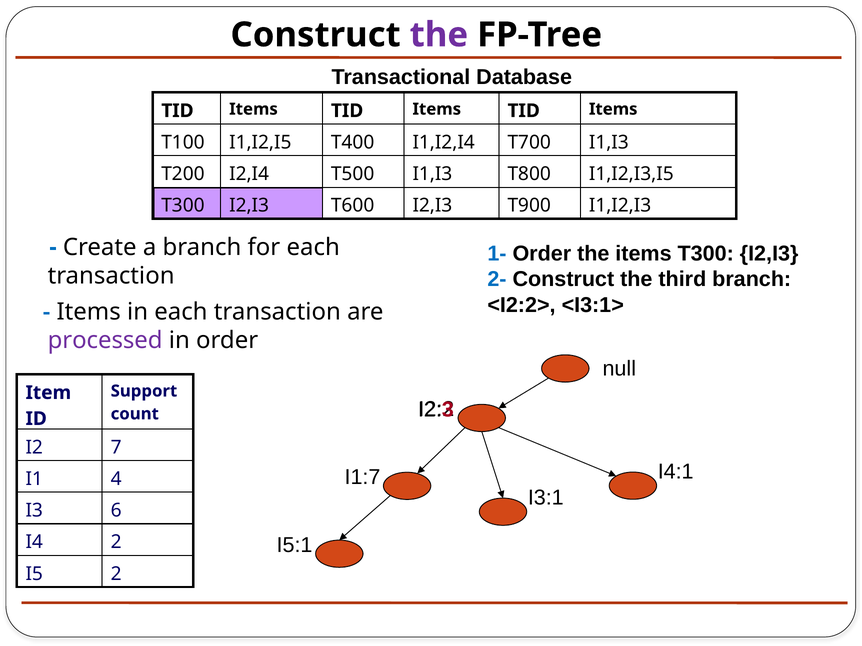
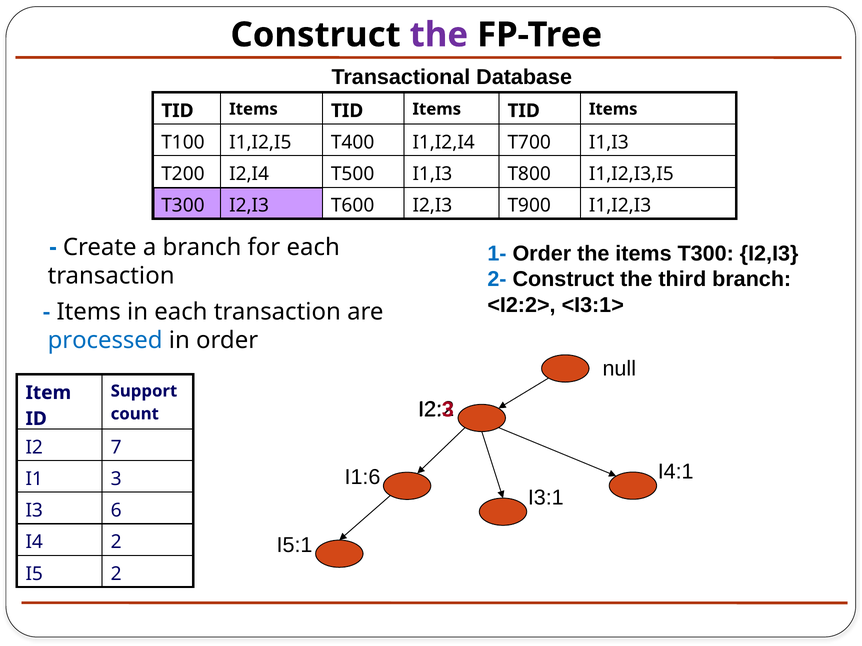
processed colour: purple -> blue (105, 341)
I1:7: I1:7 -> I1:6 (362, 478)
4: 4 -> 3 (116, 479)
